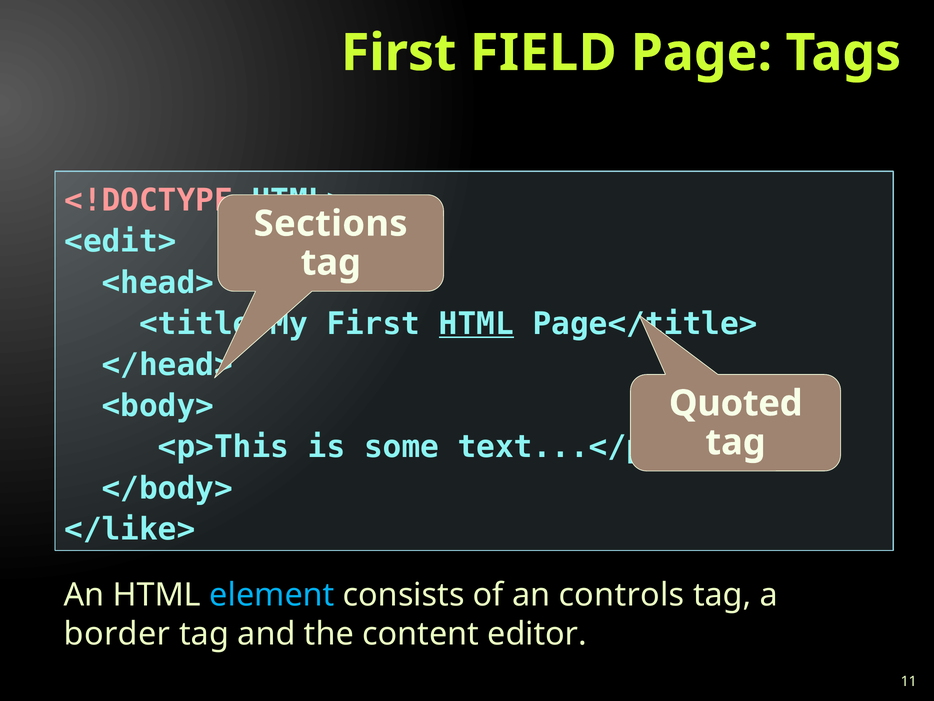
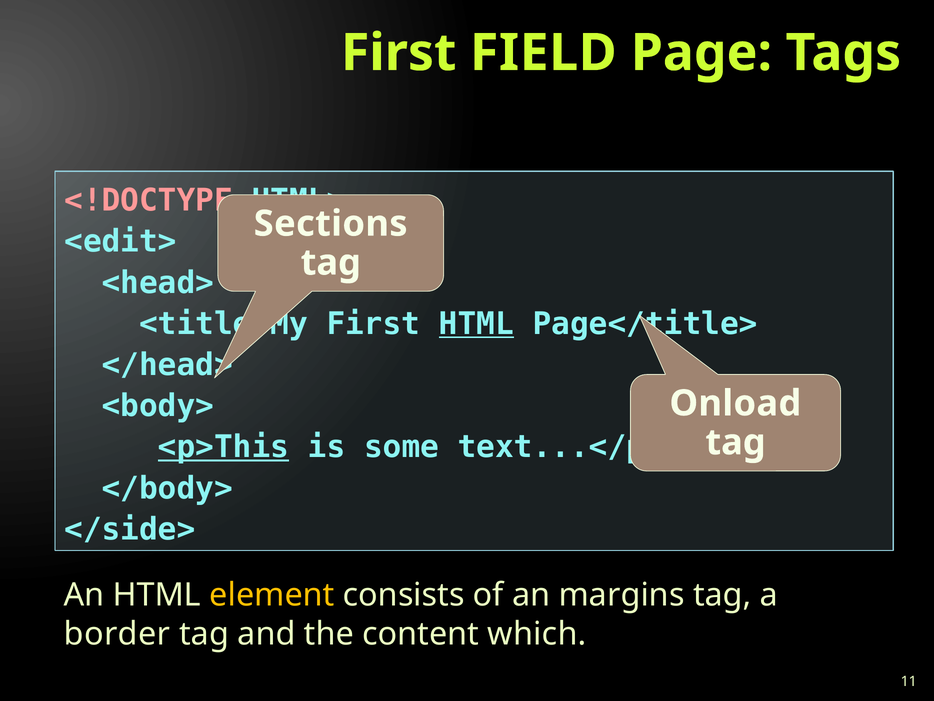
Quoted: Quoted -> Onload (735, 403)
<p>This underline: none -> present (224, 447)
</like>: </like> -> </side> (130, 529)
element colour: light blue -> yellow (272, 594)
controls: controls -> margins (622, 594)
editor: editor -> which (537, 633)
